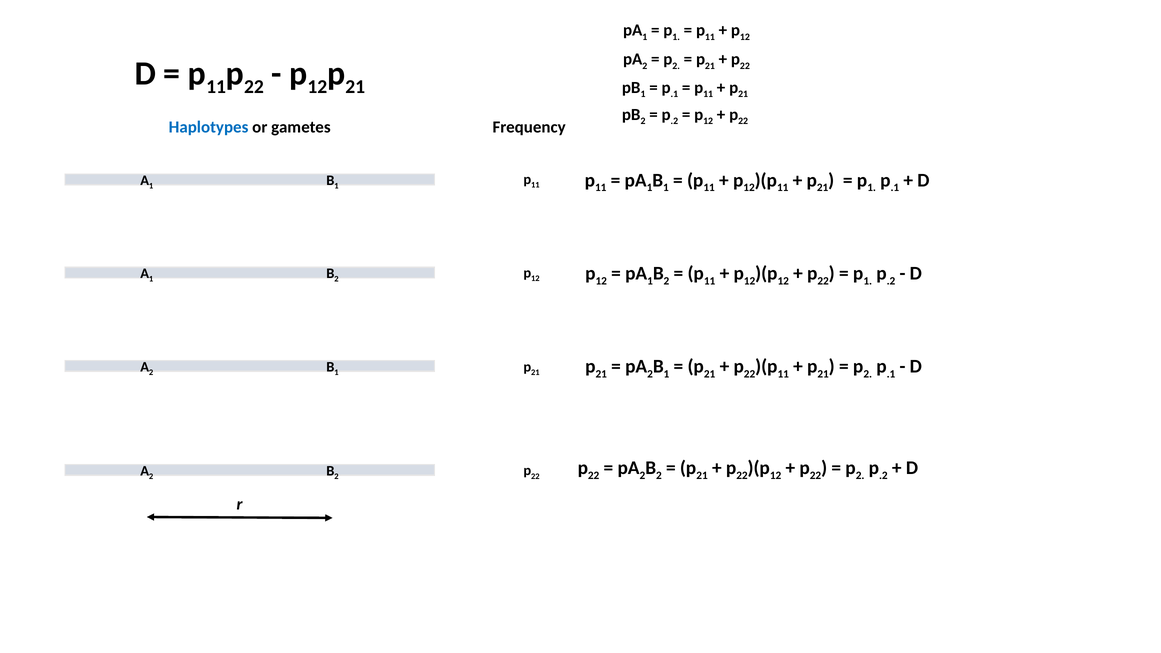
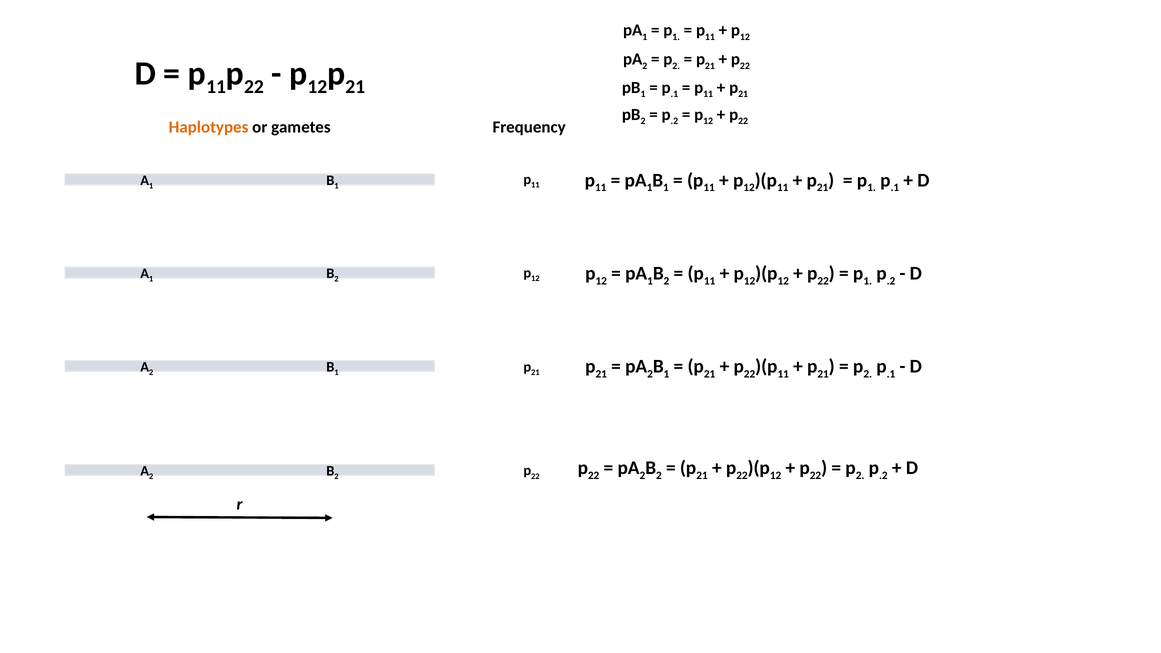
Haplotypes colour: blue -> orange (209, 127)
